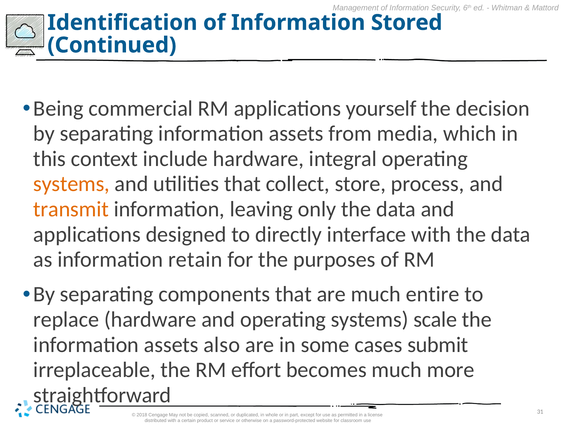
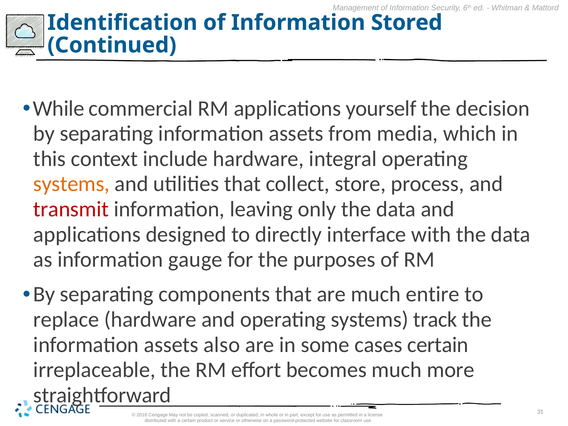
Being: Being -> While (59, 108)
transmit colour: orange -> red (71, 209)
retain: retain -> gauge (195, 260)
scale: scale -> track (435, 320)
cases submit: submit -> certain (438, 345)
